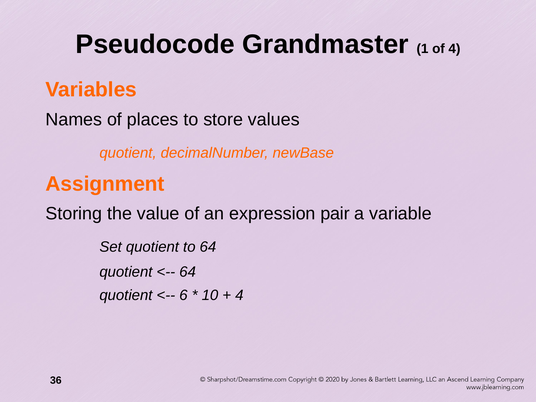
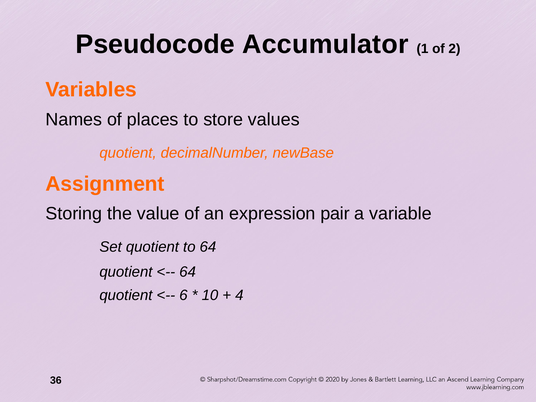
Grandmaster: Grandmaster -> Accumulator (325, 44)
of 4: 4 -> 2 (454, 49)
